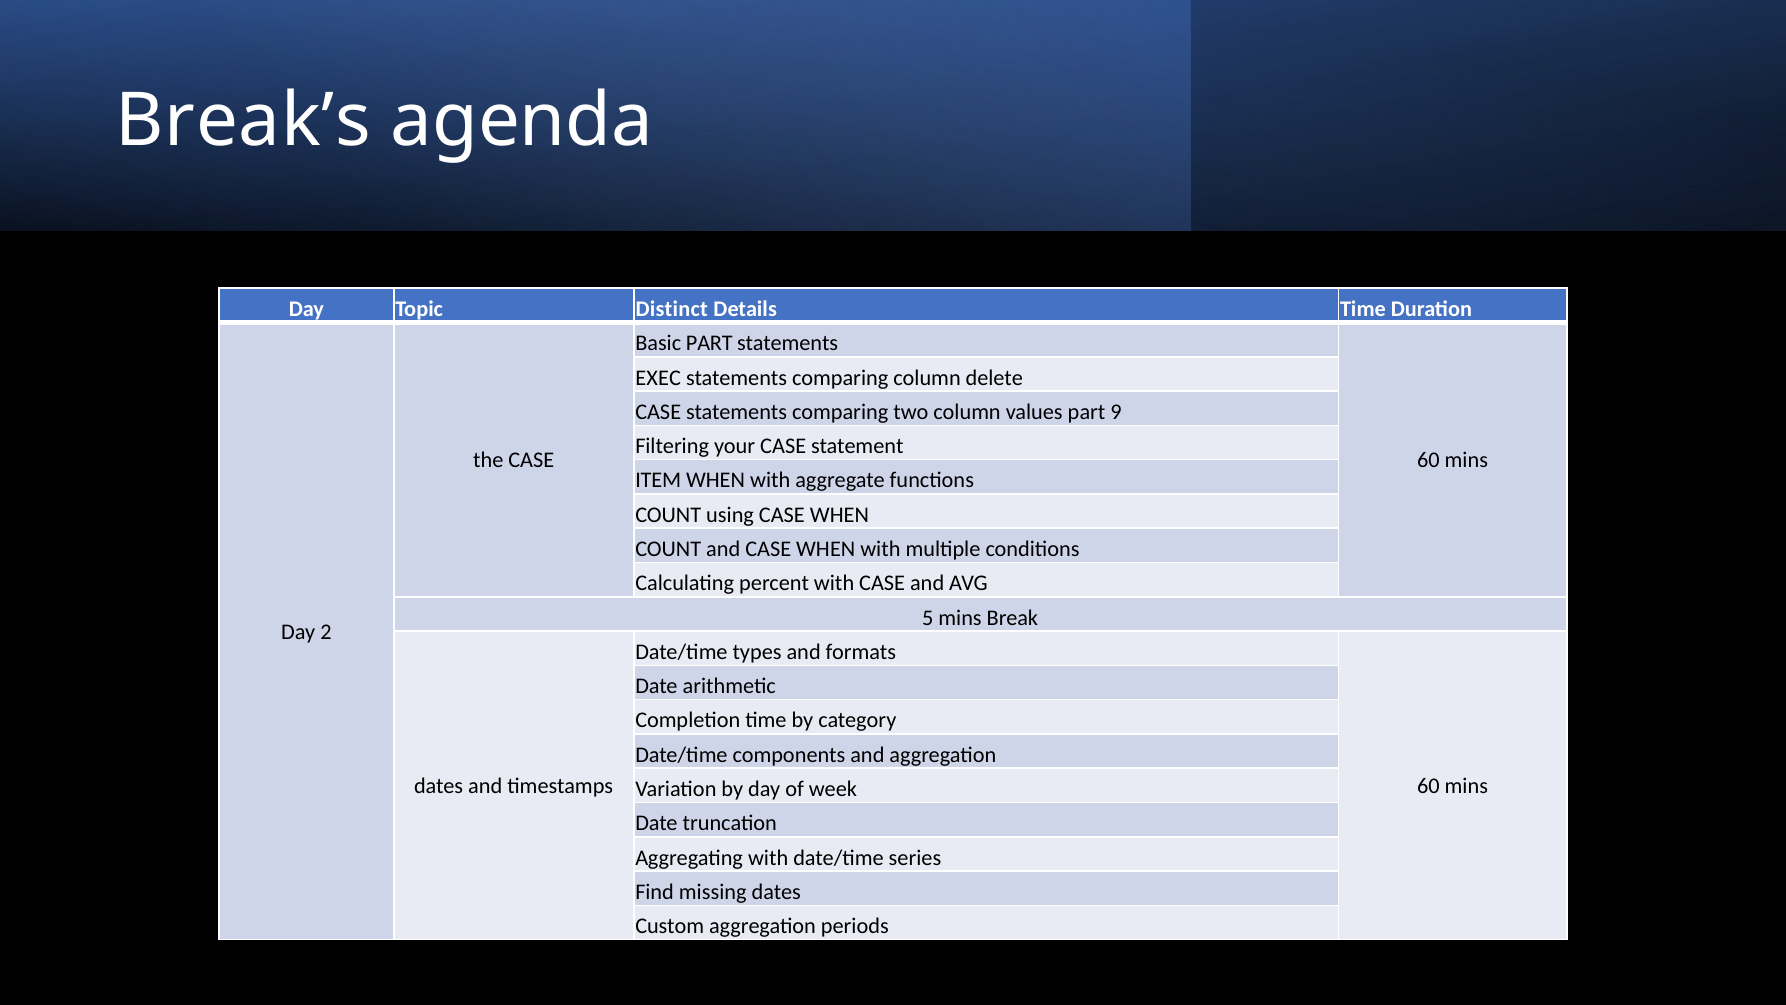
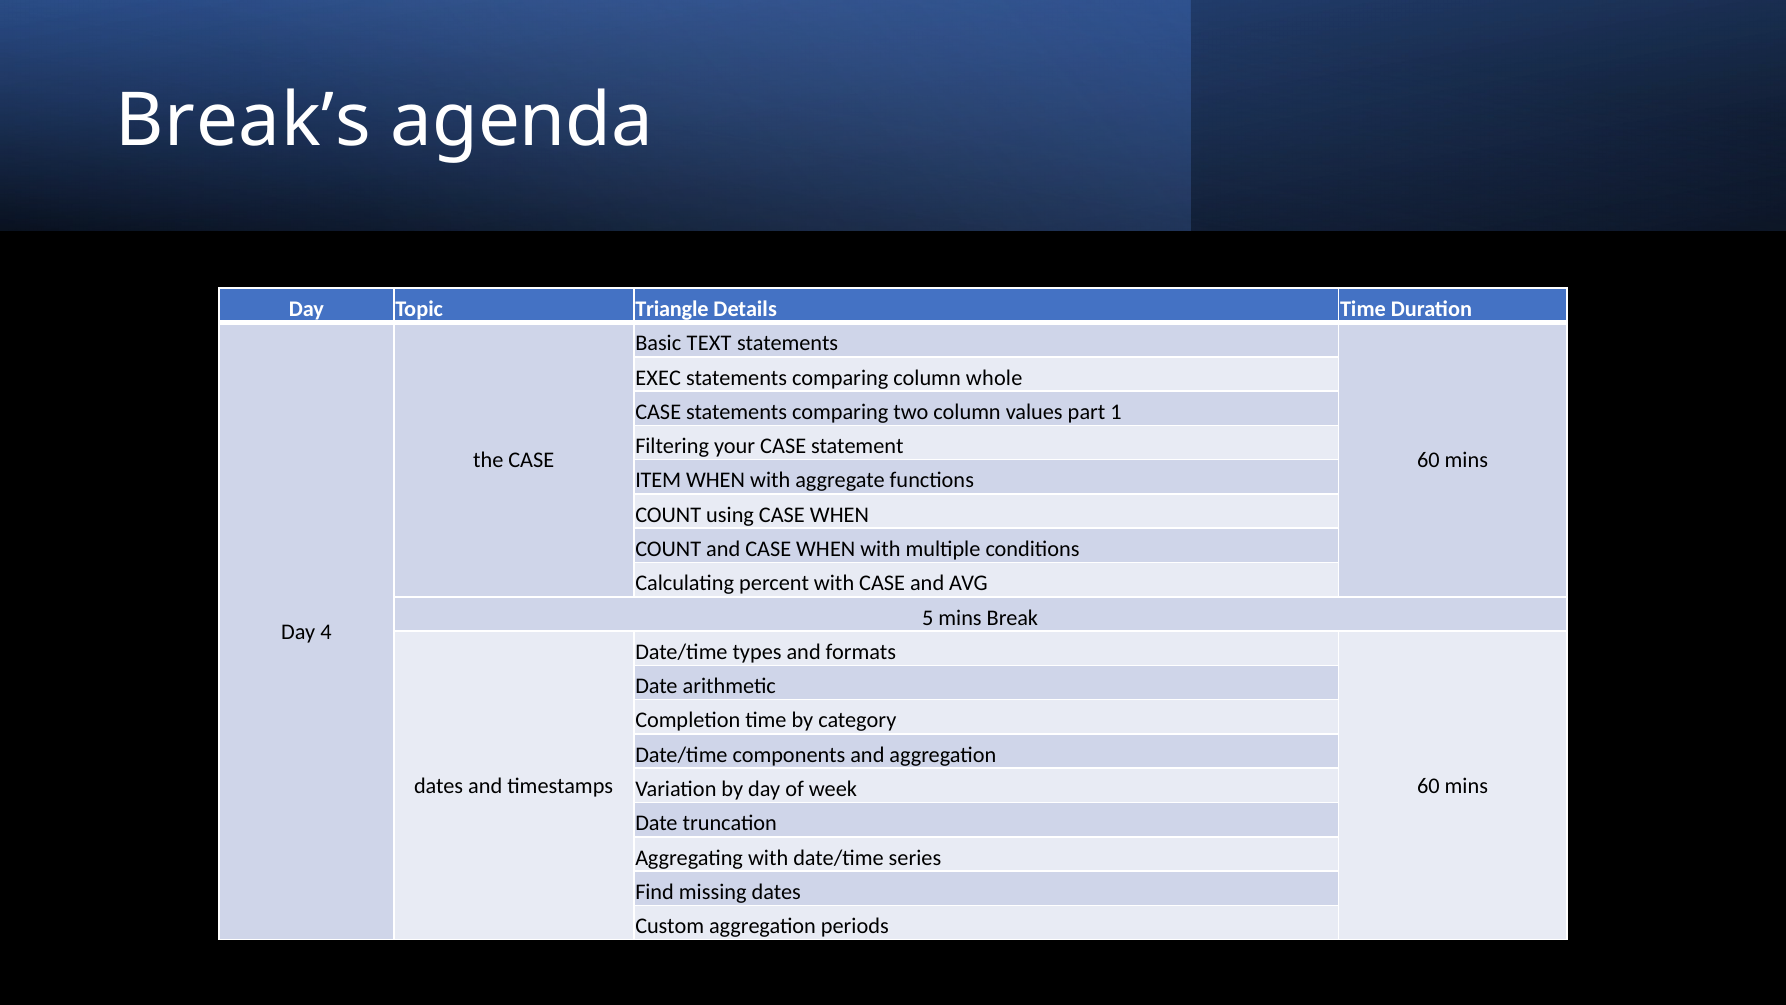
Distinct: Distinct -> Triangle (672, 309)
Basic PART: PART -> TEXT (709, 343)
delete: delete -> whole (994, 378)
9: 9 -> 1 (1116, 412)
2: 2 -> 4 (326, 632)
